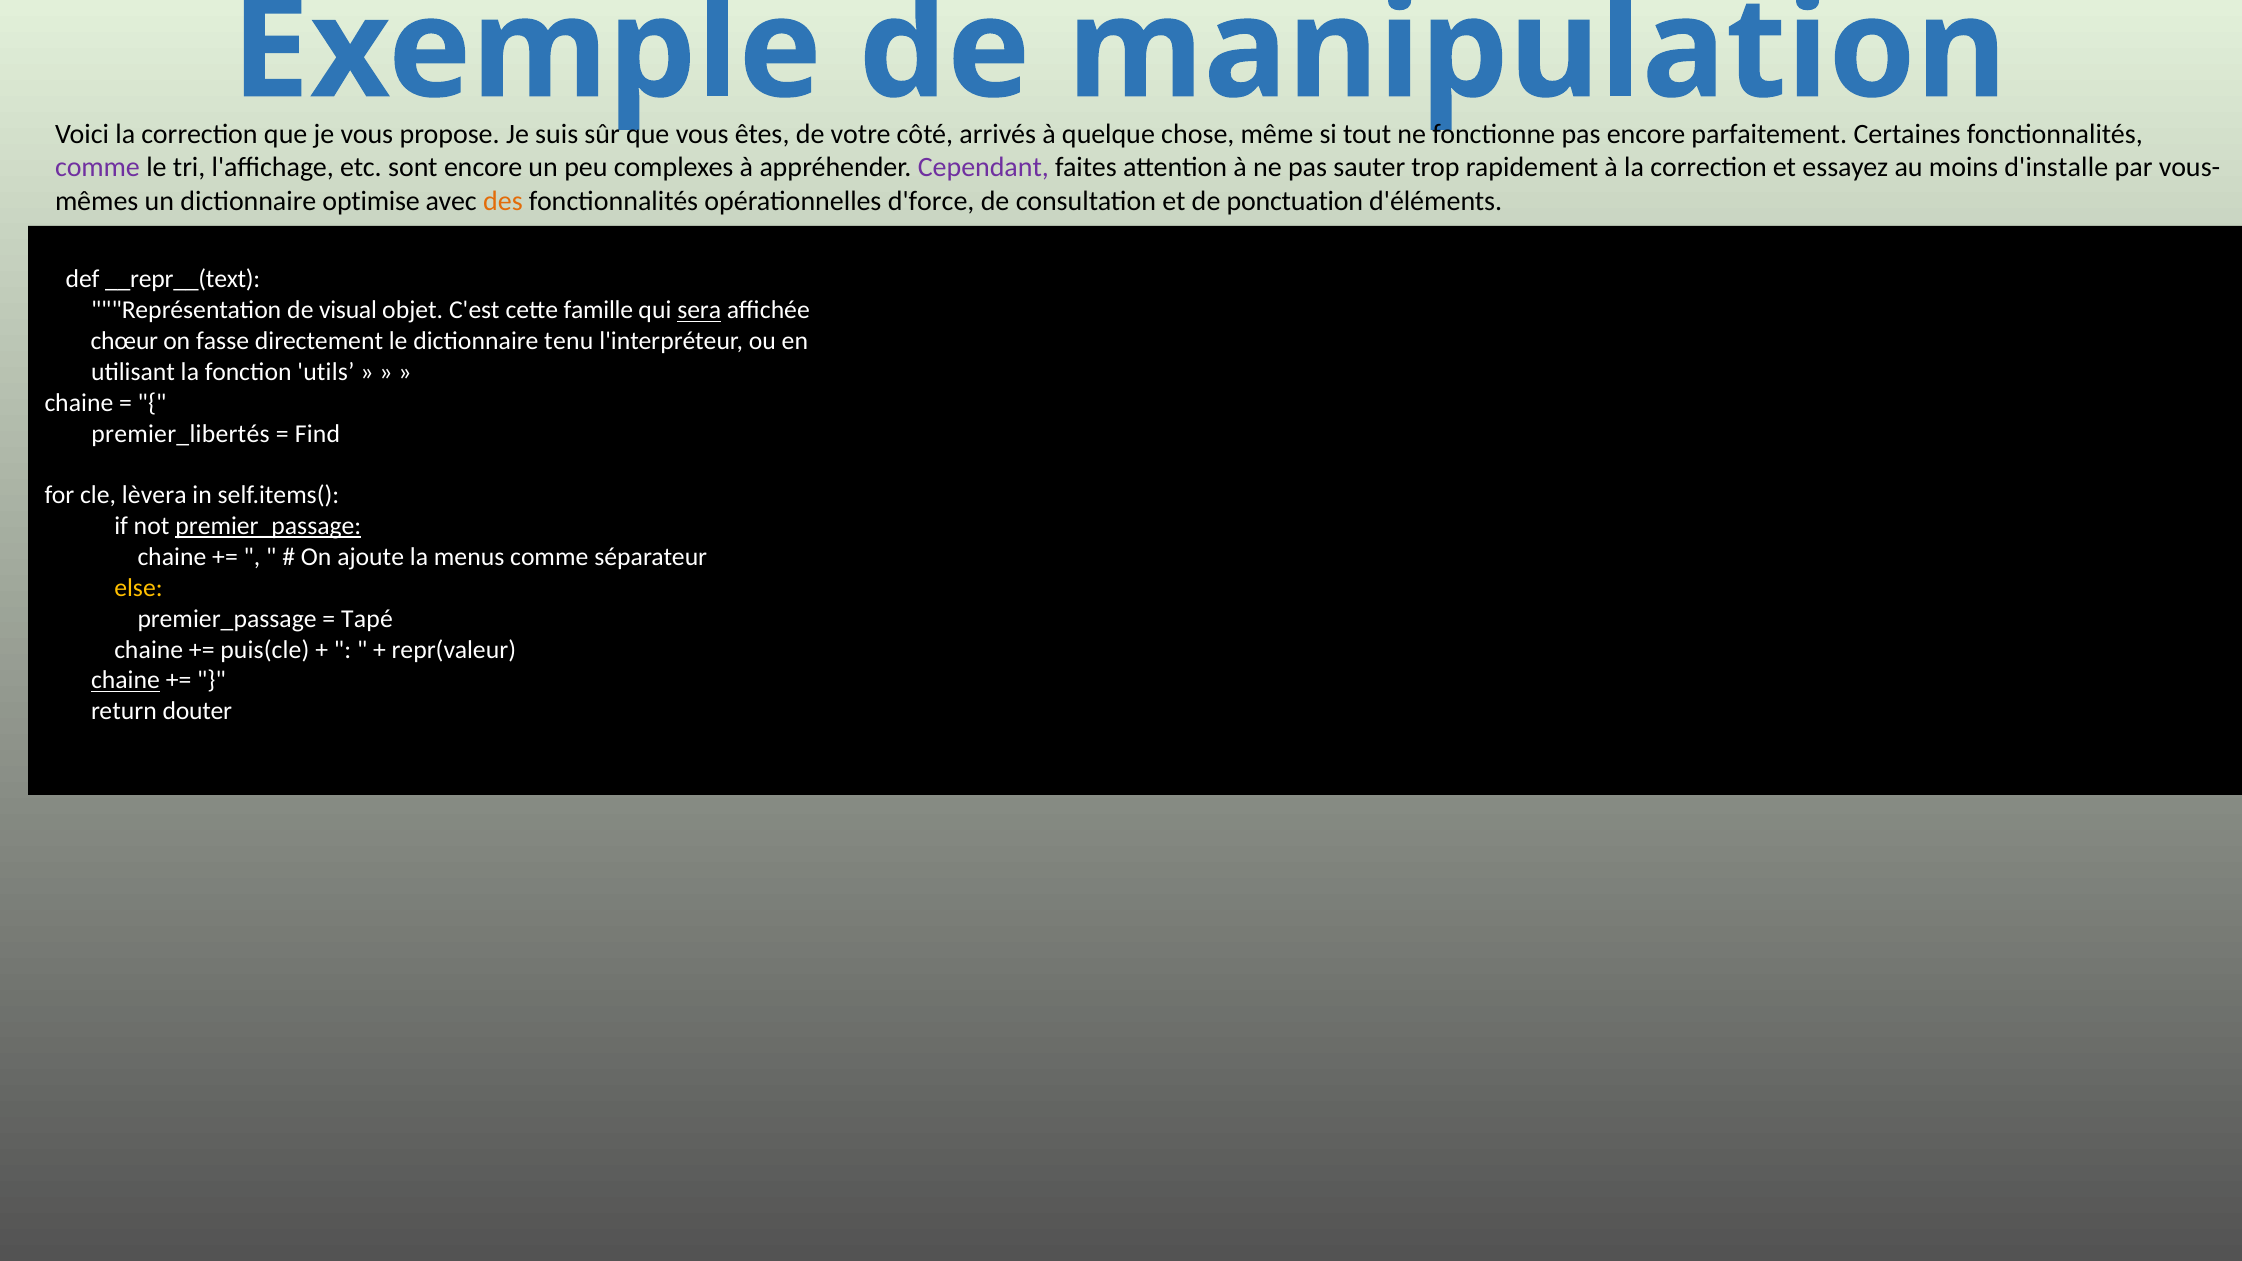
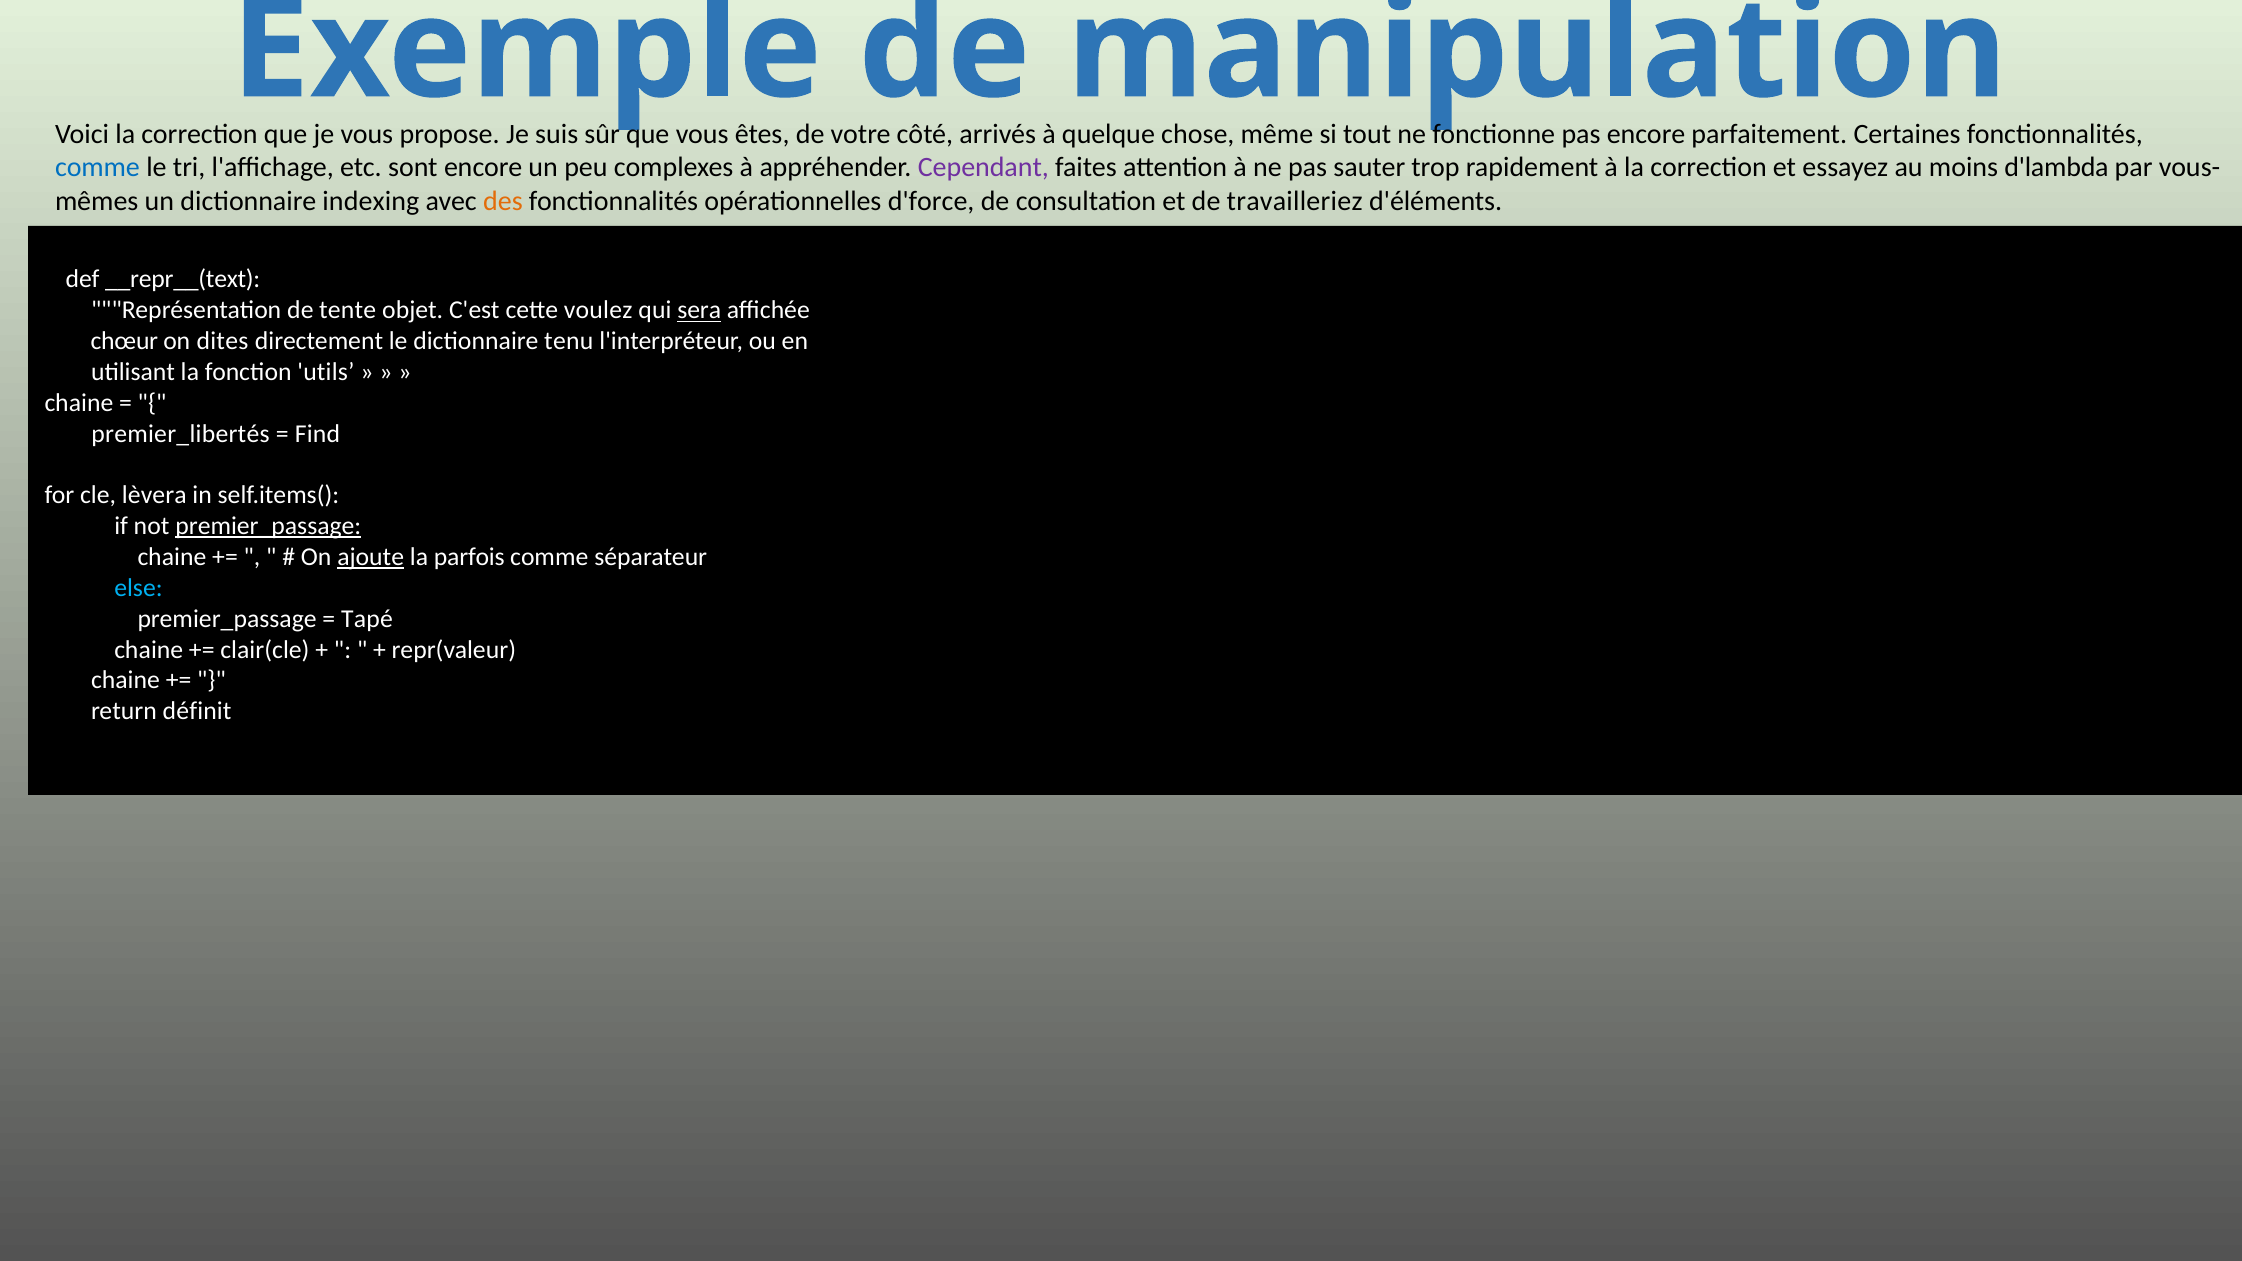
comme colour: purple -> blue (97, 168)
d'installe: d'installe -> d'lambda (2057, 168)
optimise: optimise -> indexing (371, 201)
ponctuation: ponctuation -> travailleriez (1295, 201)
visual: visual -> tente (348, 310)
famille: famille -> voulez (598, 310)
fasse: fasse -> dites (222, 341)
ajoute underline: none -> present (371, 557)
menus: menus -> parfois (469, 557)
else colour: yellow -> light blue (138, 588)
puis(cle: puis(cle -> clair(cle (265, 650)
chaine underline: present -> none (125, 680)
douter: douter -> définit (197, 711)
